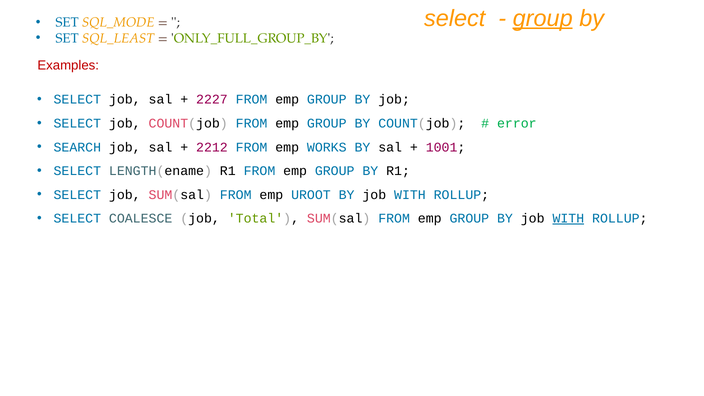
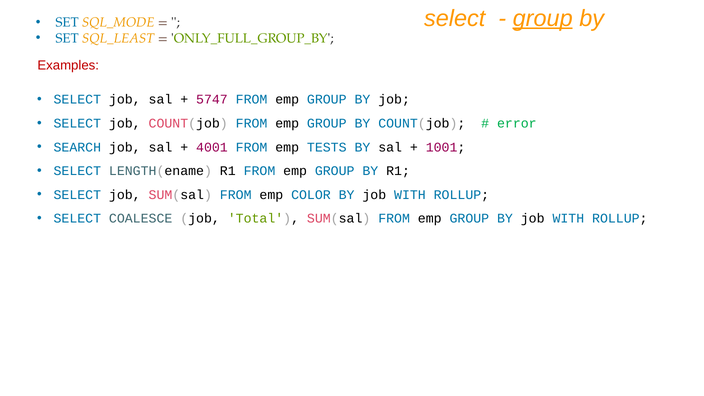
2227: 2227 -> 5747 (212, 100)
2212: 2212 -> 4001 (212, 147)
WORKS: WORKS -> TESTS (327, 147)
UROOT: UROOT -> COLOR (311, 195)
WITH underline: present -> none (568, 218)
